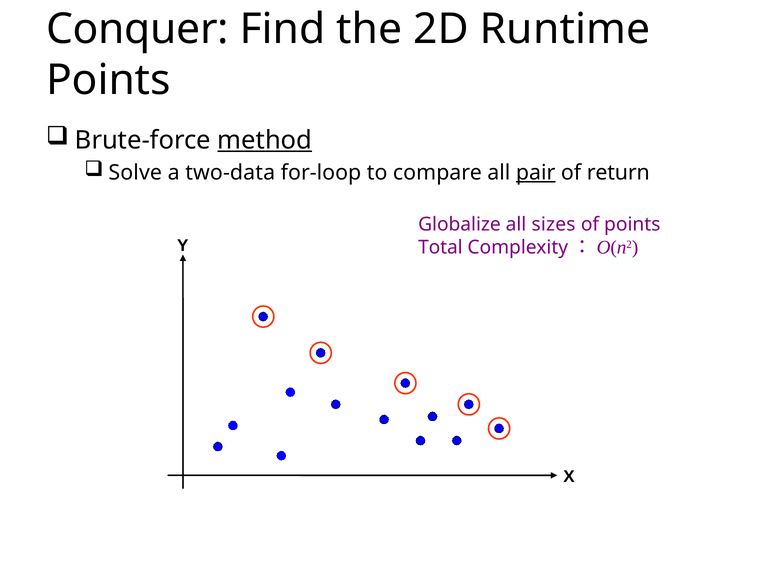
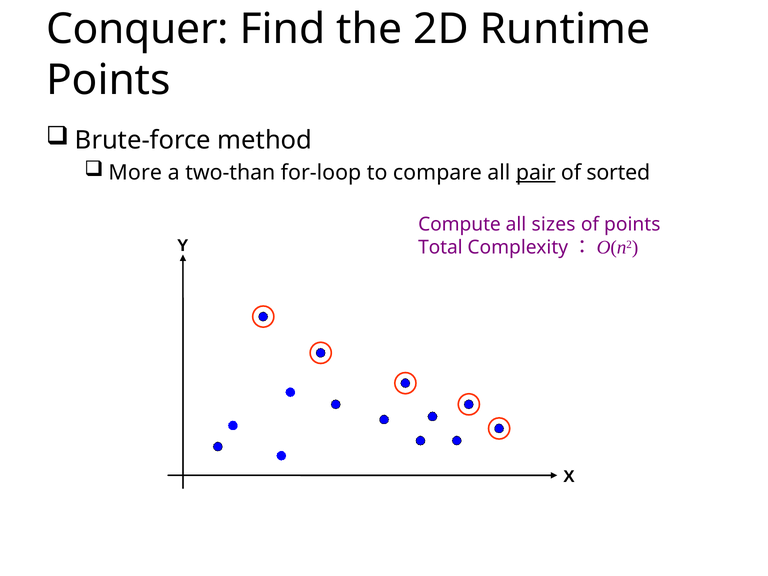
method underline: present -> none (265, 140)
Solve: Solve -> More (135, 173)
two-data: two-data -> two-than (230, 173)
return: return -> sorted (618, 173)
Globalize: Globalize -> Compute (459, 225)
